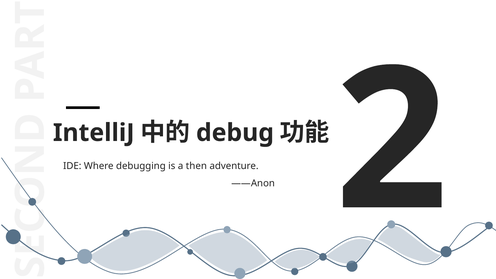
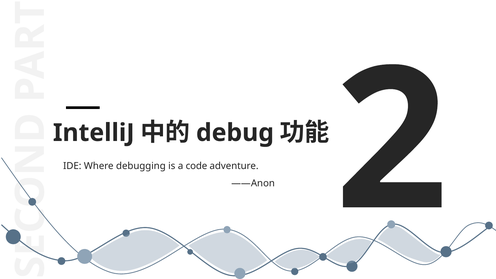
then: then -> code (196, 166)
